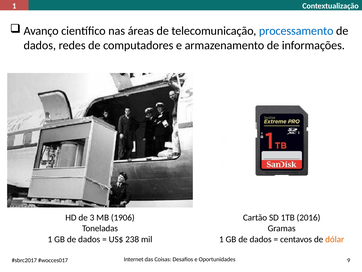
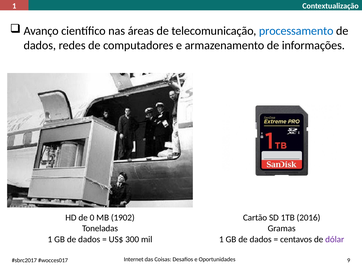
3: 3 -> 0 (92, 217)
1906: 1906 -> 1902 (123, 217)
238: 238 -> 300 (132, 239)
dólar colour: orange -> purple (335, 239)
